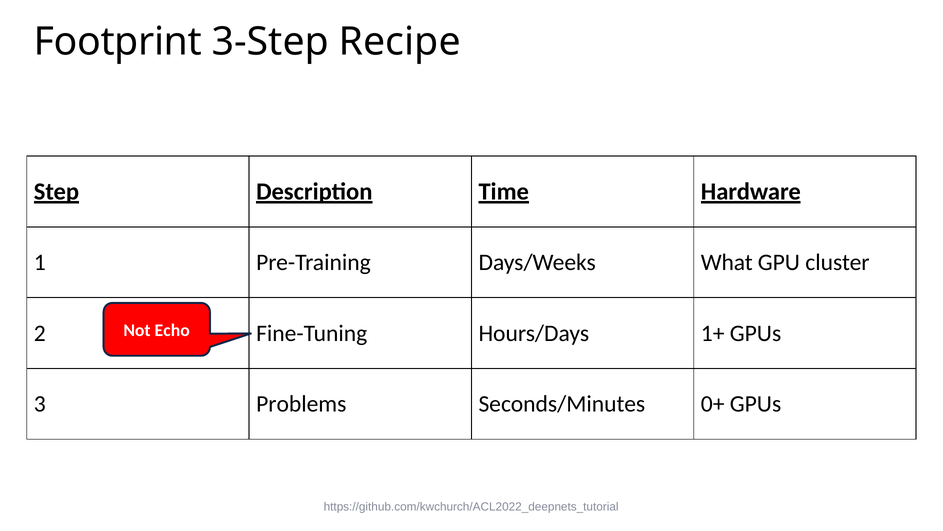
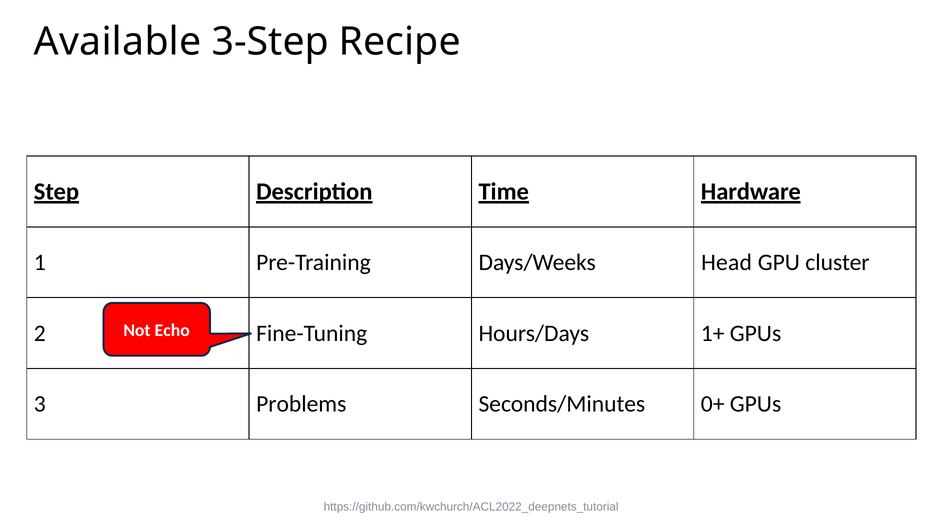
Footprint: Footprint -> Available (118, 42)
What: What -> Head (727, 262)
